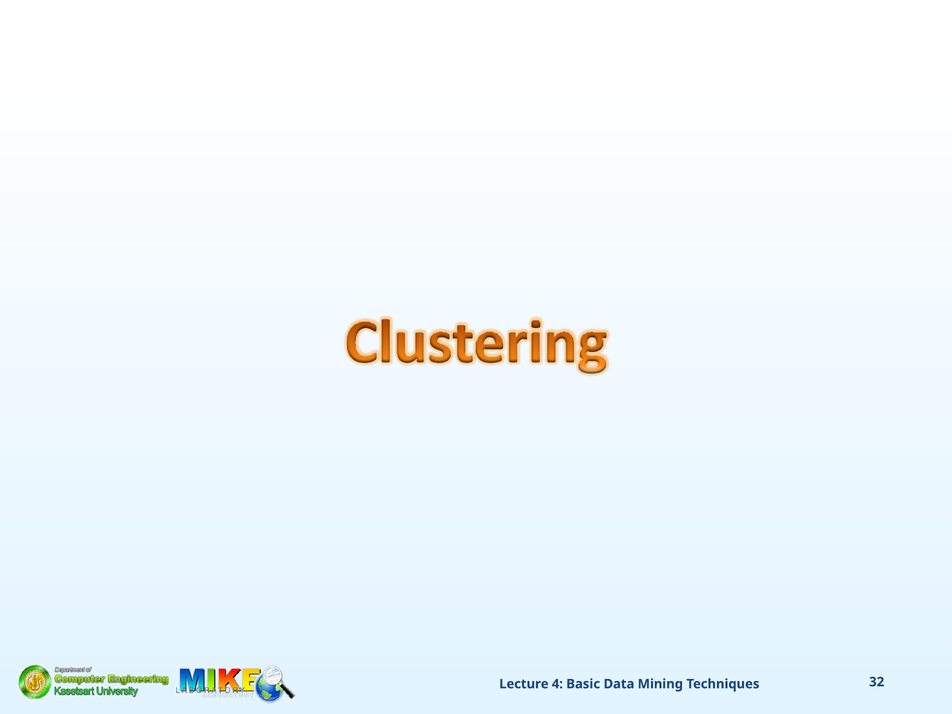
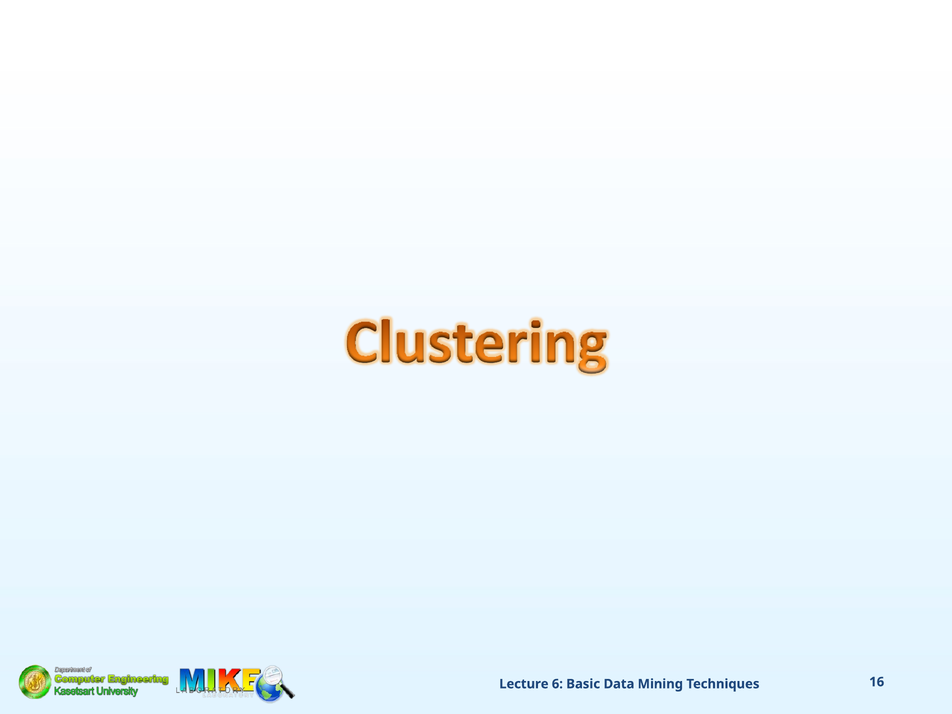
4: 4 -> 6 (557, 684)
32: 32 -> 16 (877, 682)
